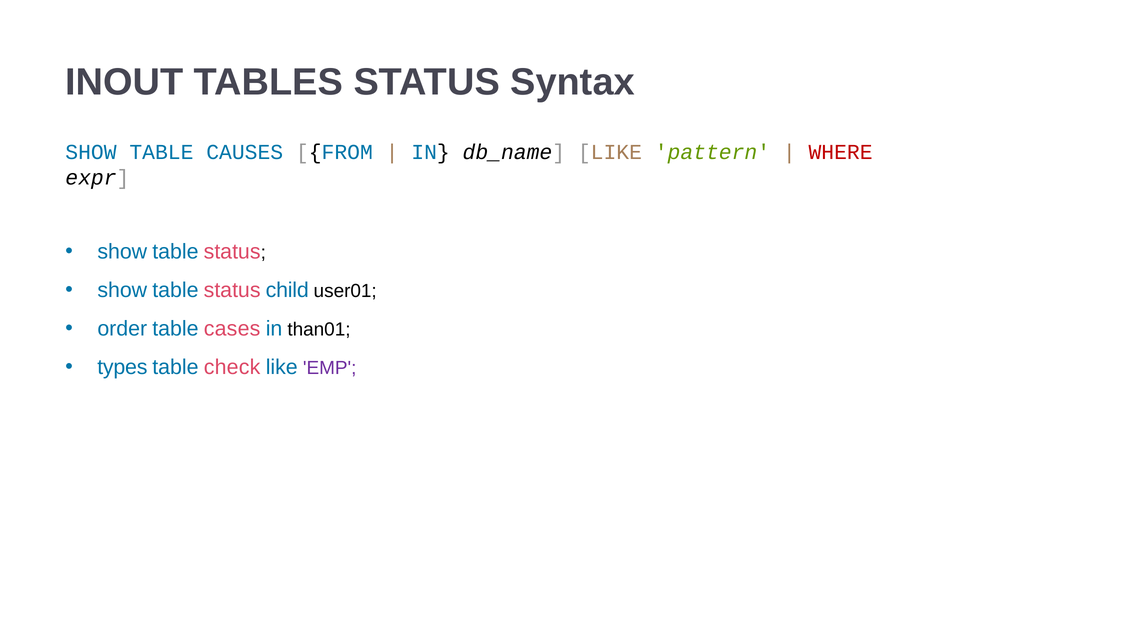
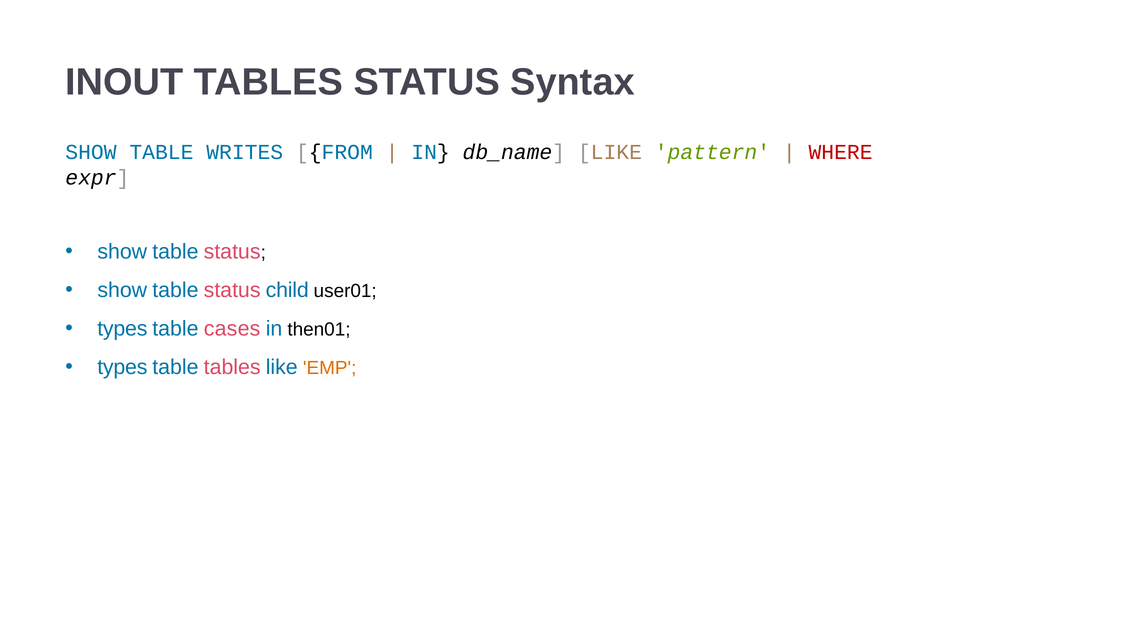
CAUSES: CAUSES -> WRITES (245, 152)
order: order -> types (122, 329)
than01: than01 -> then01 (319, 329)
table check: check -> tables (232, 367)
EMP colour: purple -> orange (330, 368)
